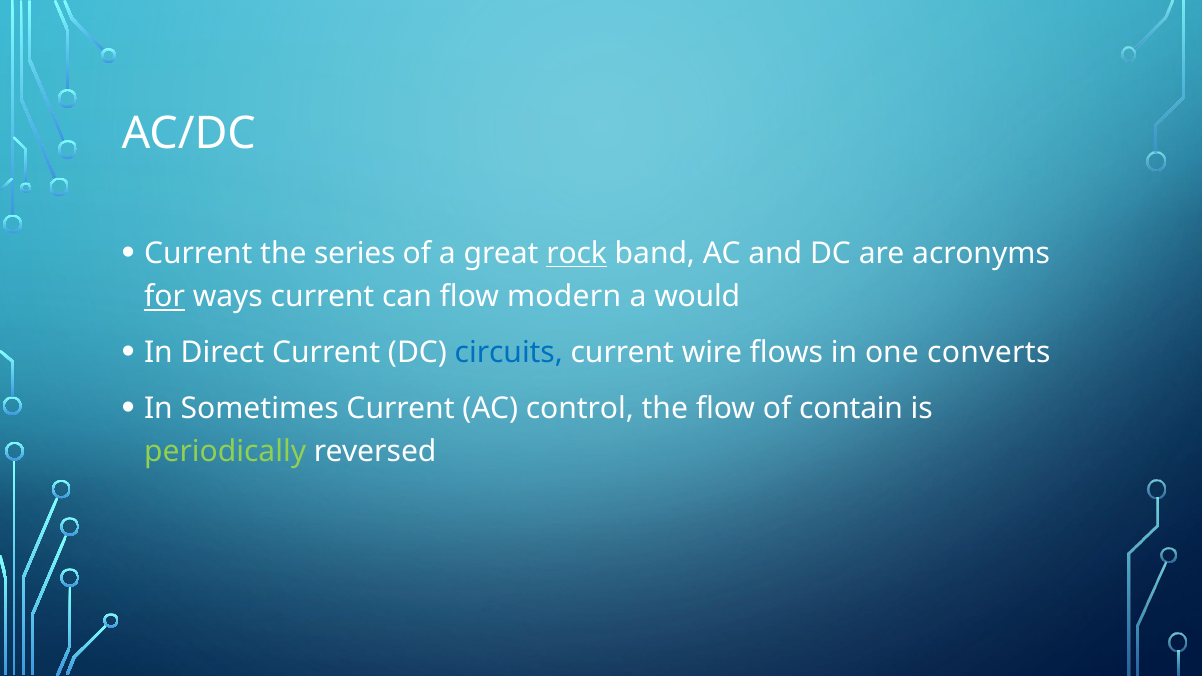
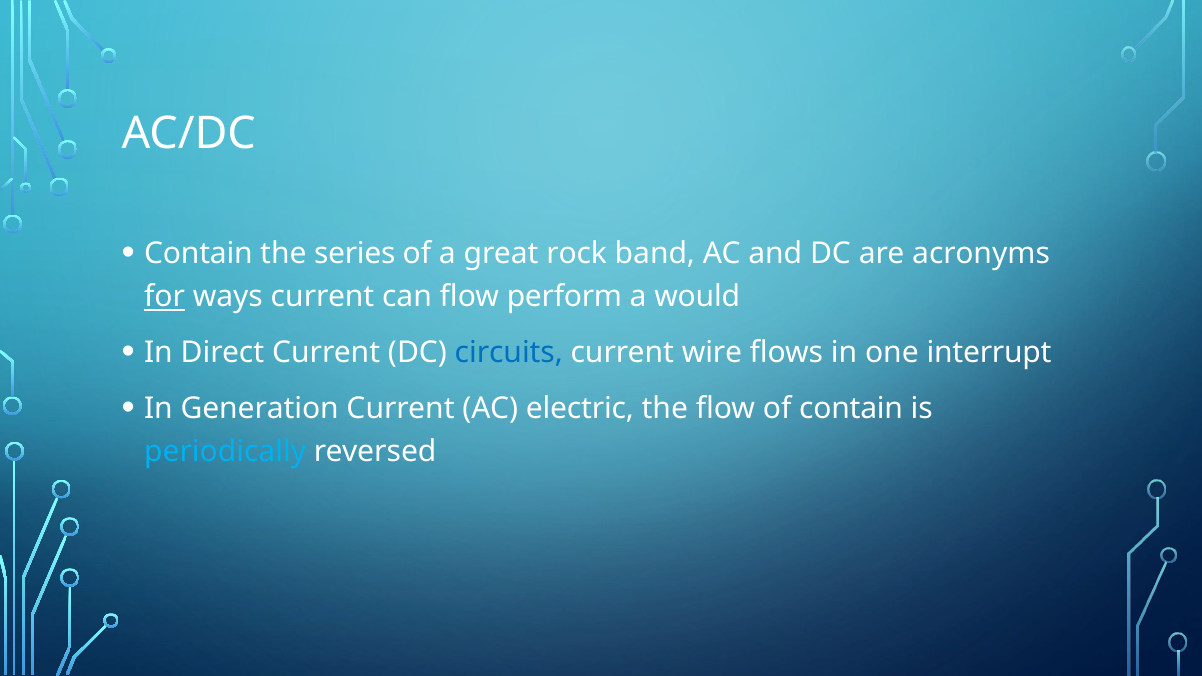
Current: Current -> Contain (198, 254)
rock underline: present -> none (577, 254)
modern: modern -> perform (564, 297)
converts: converts -> interrupt (989, 353)
Sometimes: Sometimes -> Generation (260, 408)
control: control -> electric (580, 408)
periodically colour: light green -> light blue (225, 452)
